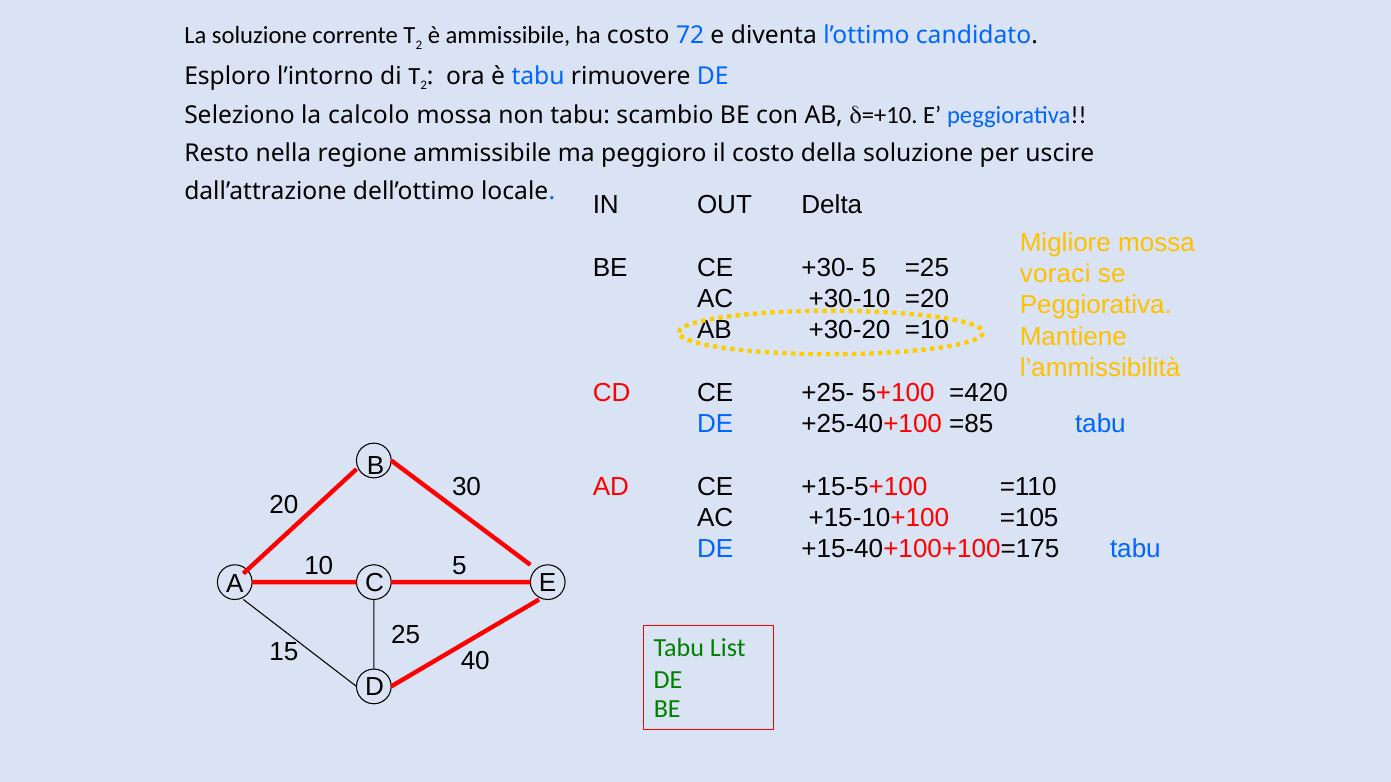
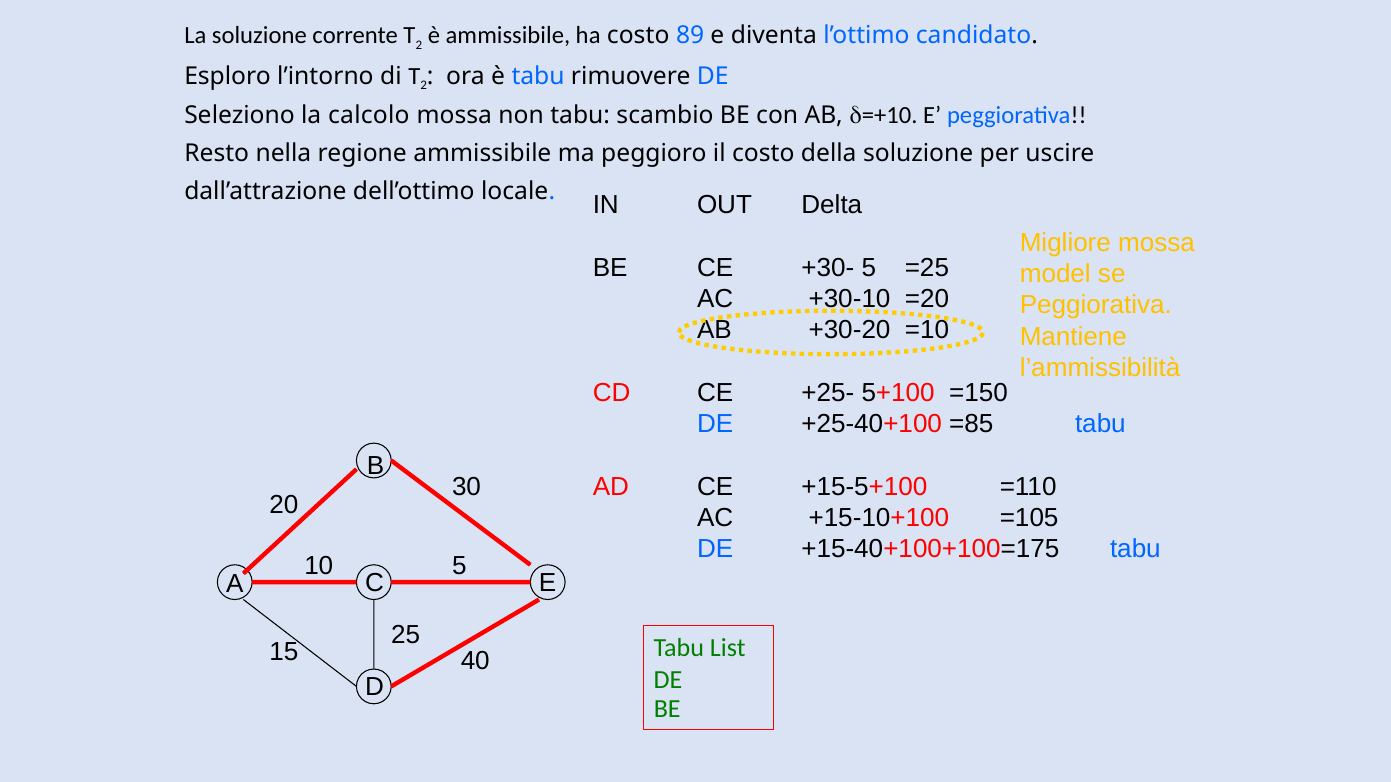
72: 72 -> 89 (690, 35)
voraci: voraci -> model (1055, 274)
=420: =420 -> =150 (979, 393)
